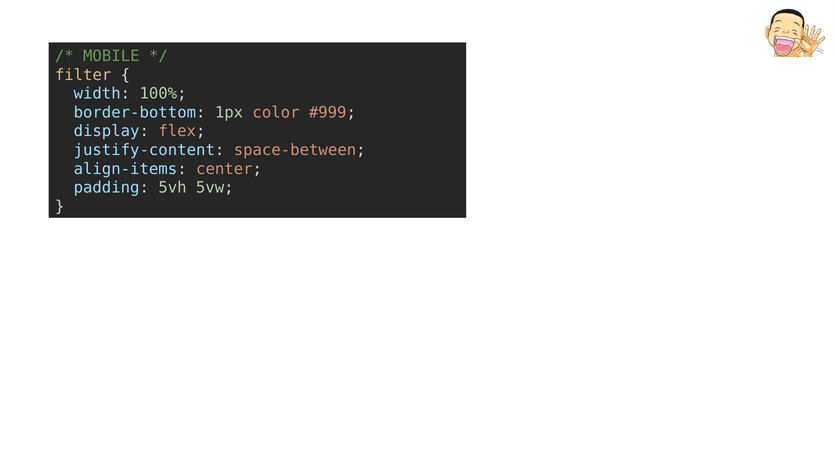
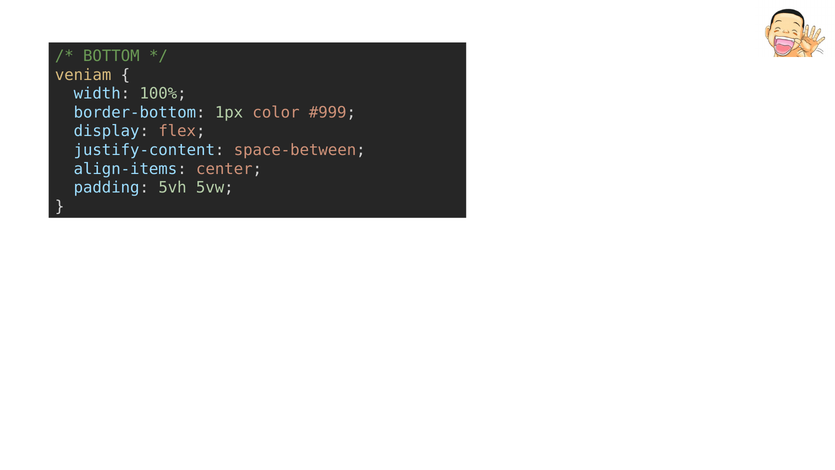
MOBILE: MOBILE -> BOTTOM (111, 56)
filter: filter -> veniam (83, 75)
